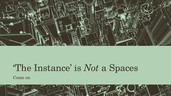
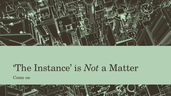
Spaces: Spaces -> Matter (124, 68)
